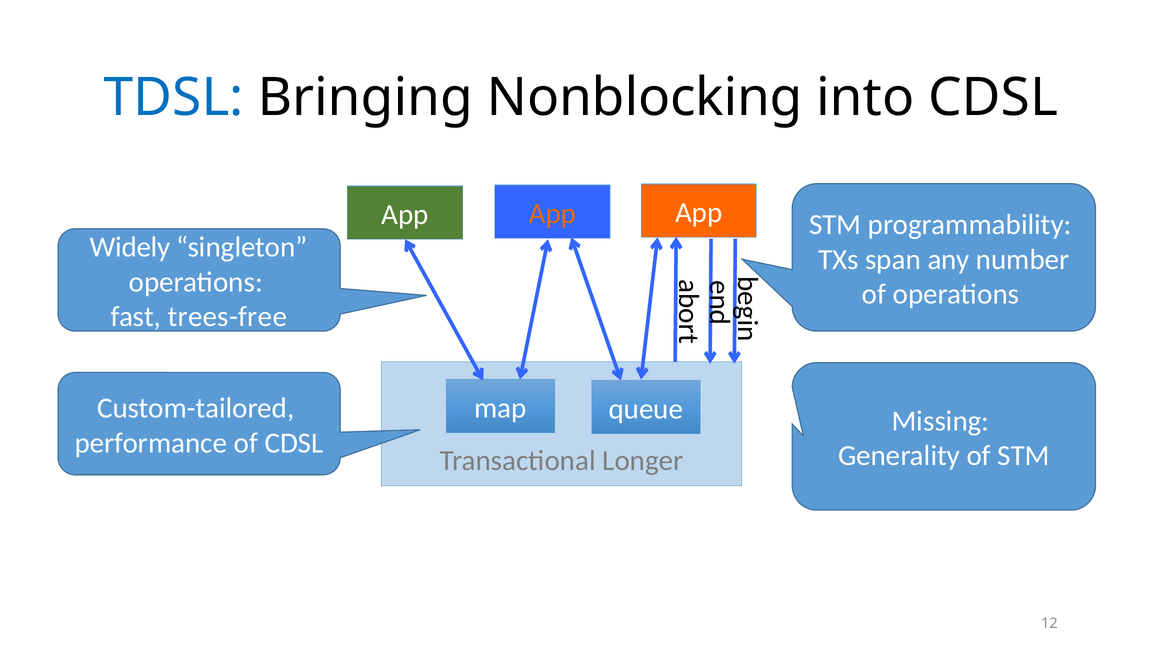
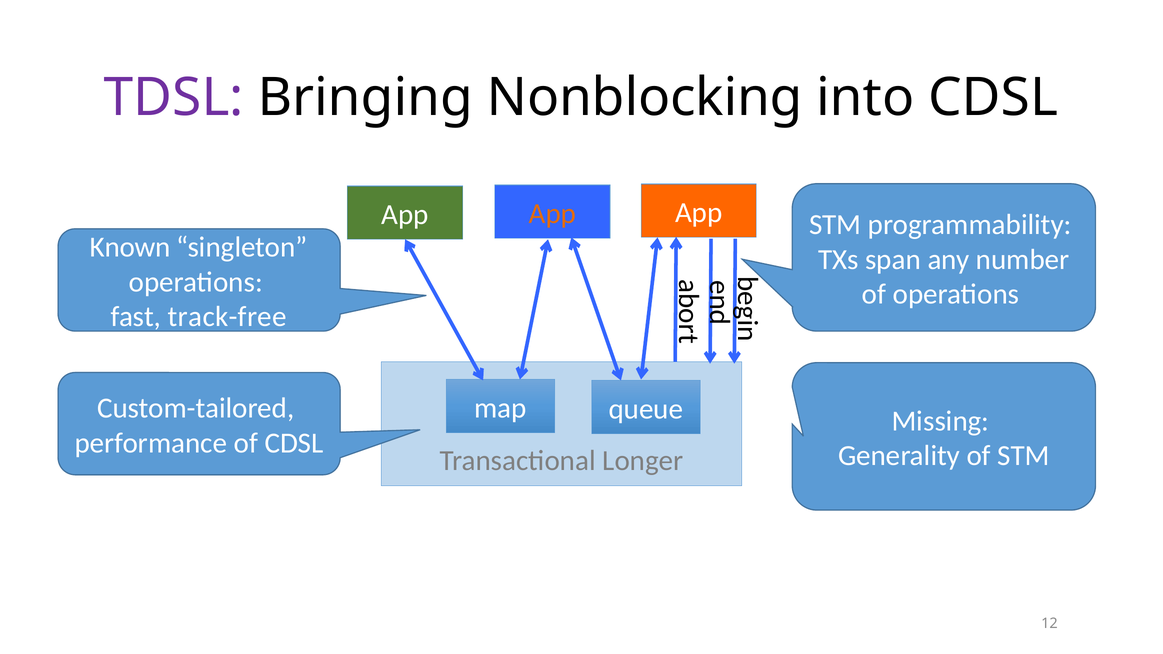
TDSL colour: blue -> purple (174, 98)
Widely: Widely -> Known (130, 247)
trees-free: trees-free -> track-free (227, 317)
